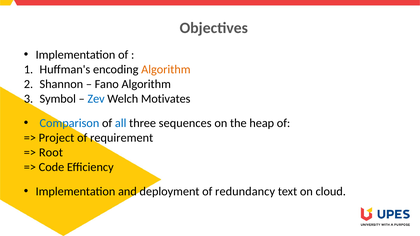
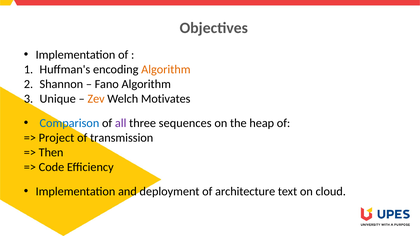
Symbol: Symbol -> Unique (58, 99)
Zev colour: blue -> orange (96, 99)
all colour: blue -> purple (121, 123)
requirement: requirement -> transmission (122, 138)
Root: Root -> Then (51, 153)
redundancy: redundancy -> architecture (245, 192)
